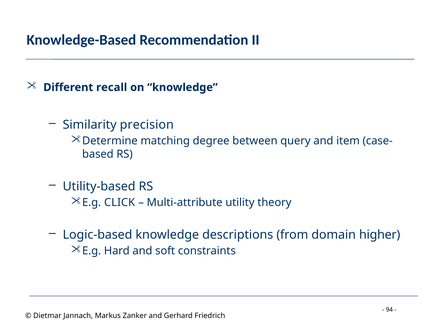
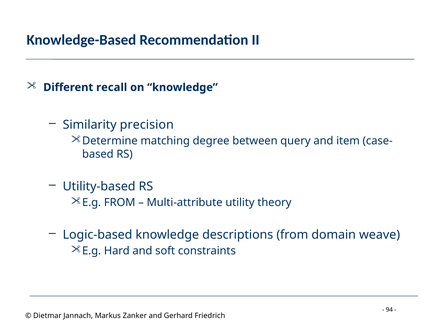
E.g CLICK: CLICK -> FROM (120, 203)
higher: higher -> weave (380, 235)
